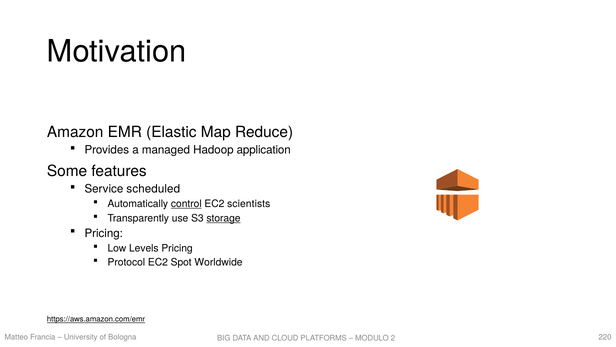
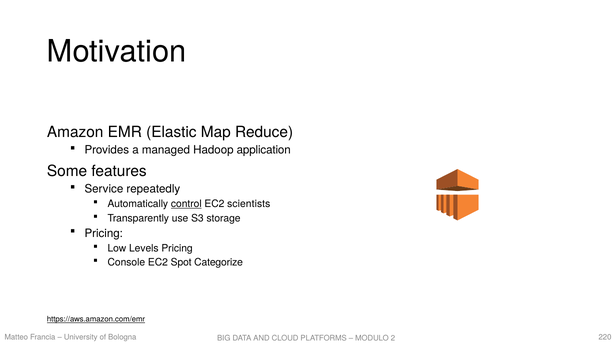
scheduled: scheduled -> repeatedly (153, 189)
storage underline: present -> none (224, 218)
Protocol: Protocol -> Console (126, 262)
Worldwide: Worldwide -> Categorize (219, 262)
